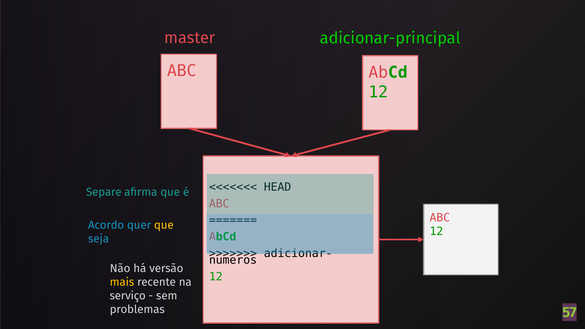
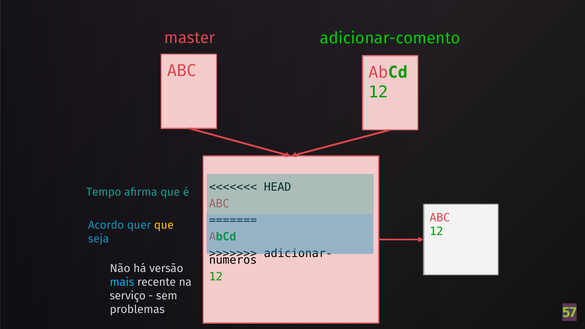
adicionar-principal: adicionar-principal -> adicionar-comento (390, 38)
Separe: Separe -> Tempo (104, 192)
mais colour: yellow -> light blue (122, 282)
